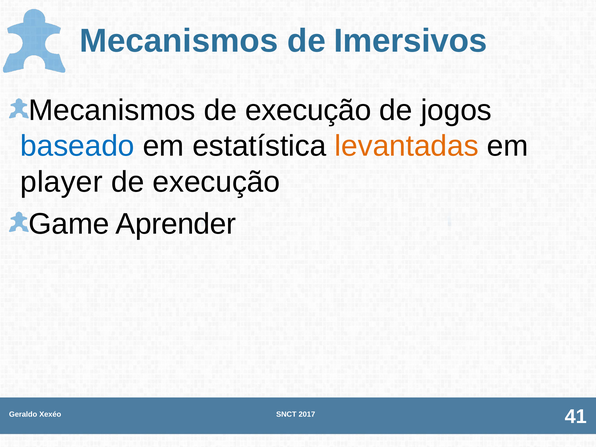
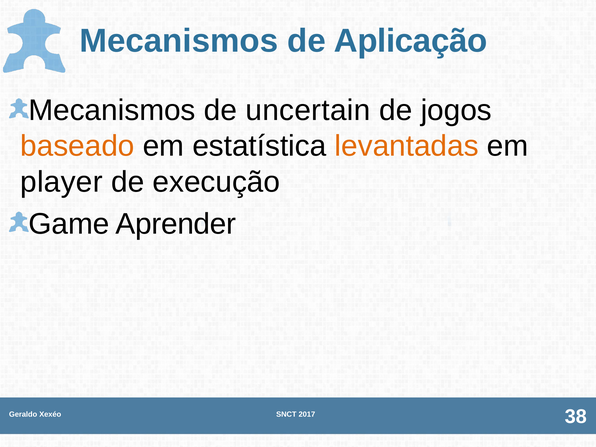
Imersivos: Imersivos -> Aplicação (411, 41)
Mecanismos de execução: execução -> uncertain (308, 110)
baseado colour: blue -> orange (77, 146)
41: 41 -> 38 (576, 417)
